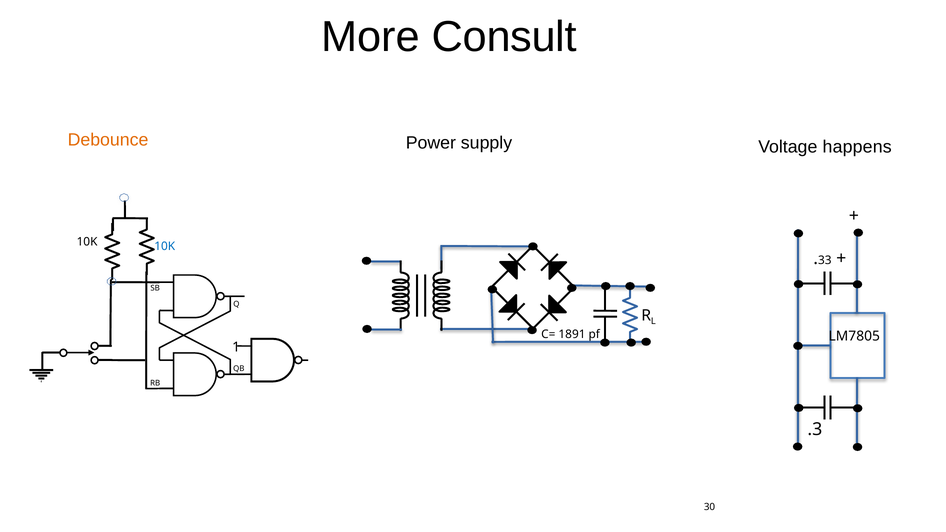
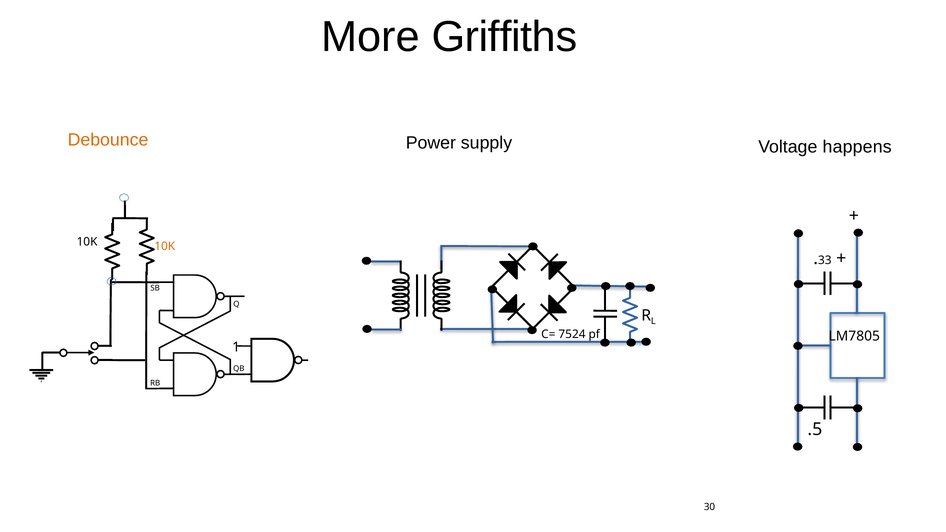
Consult: Consult -> Griffiths (504, 37)
10K colour: blue -> orange (165, 247)
1891: 1891 -> 7524 (572, 334)
.3: .3 -> .5 (815, 430)
